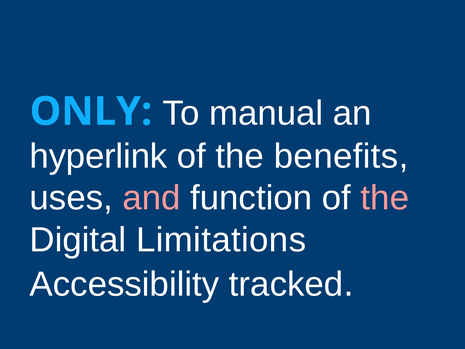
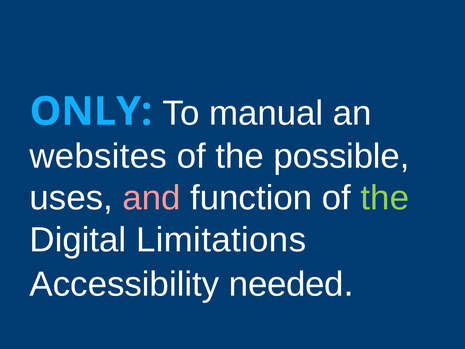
hyperlink: hyperlink -> websites (98, 156)
benefits: benefits -> possible (341, 156)
the colour: pink -> light green (385, 198)
tracked: tracked -> needed (286, 284)
